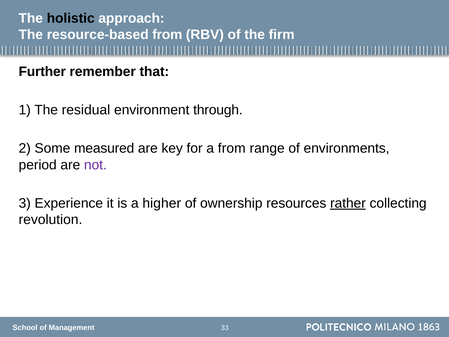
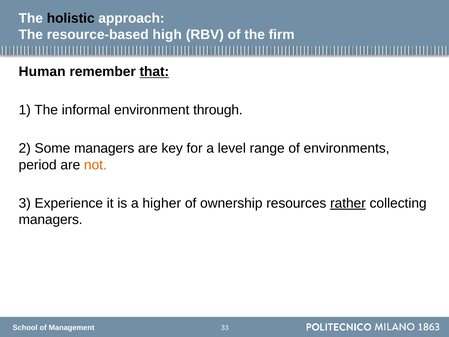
resource-based from: from -> high (167, 35)
Further: Further -> Human (42, 72)
that underline: none -> present (154, 72)
residual: residual -> informal (86, 110)
Some measured: measured -> managers (104, 148)
a from: from -> level (232, 148)
not colour: purple -> orange (95, 165)
revolution: revolution -> managers (51, 220)
